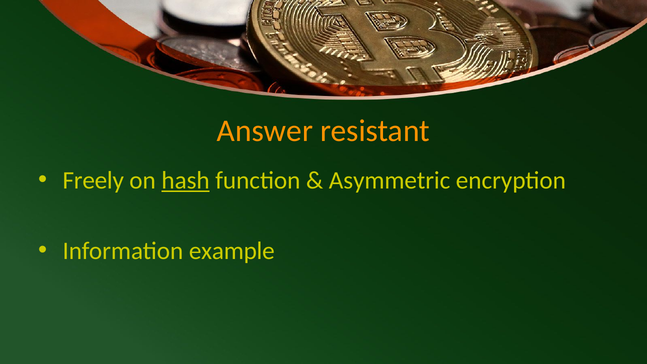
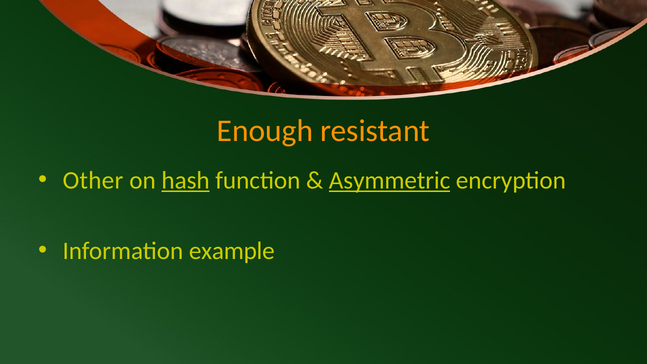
Answer: Answer -> Enough (265, 131)
Freely: Freely -> Other (93, 180)
Asymmetric underline: none -> present (390, 180)
